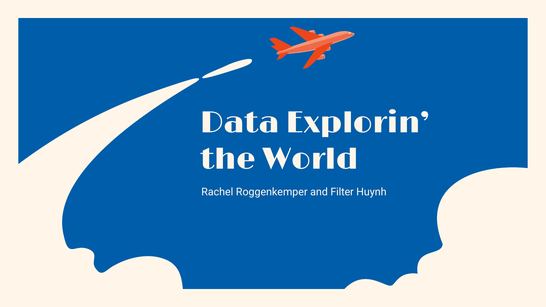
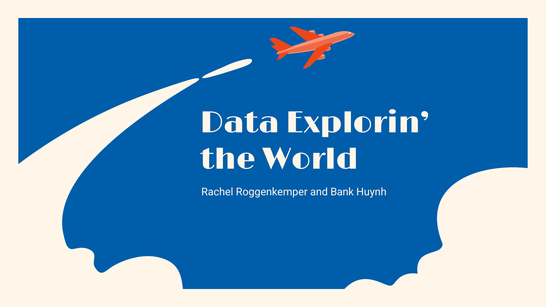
Filter: Filter -> Bank (342, 192)
